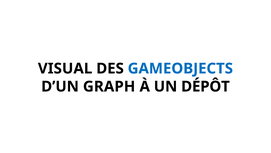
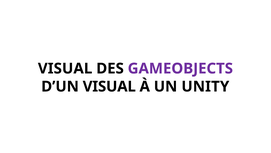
GAMEOBJECTS colour: blue -> purple (180, 68)
D’UN GRAPH: GRAPH -> VISUAL (109, 86)
DÉPÔT: DÉPÔT -> UNITY (205, 86)
